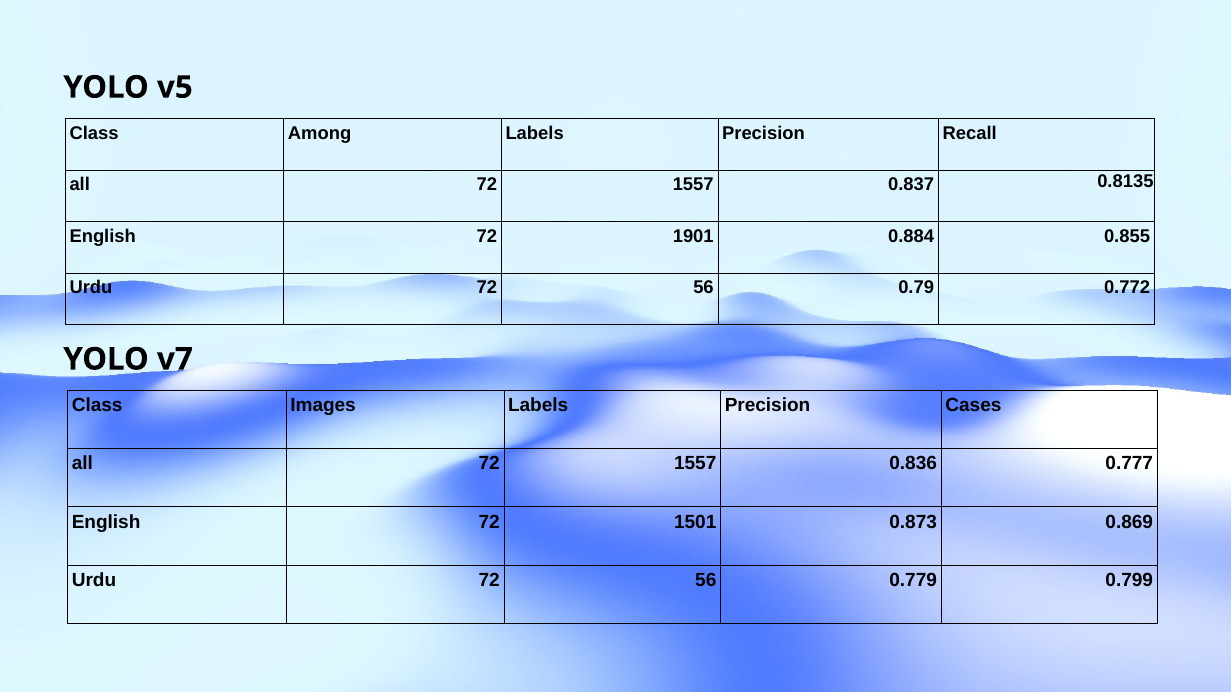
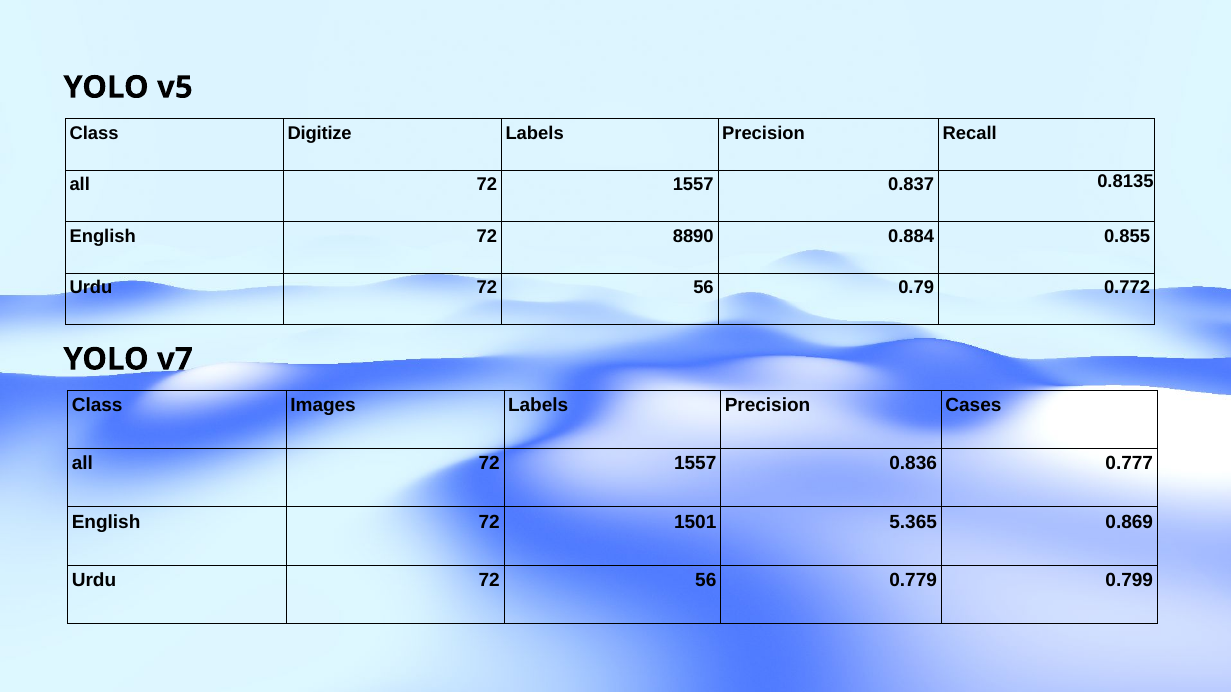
Among: Among -> Digitize (320, 133)
1901: 1901 -> 8890 (693, 236)
0.873: 0.873 -> 5.365 (913, 522)
